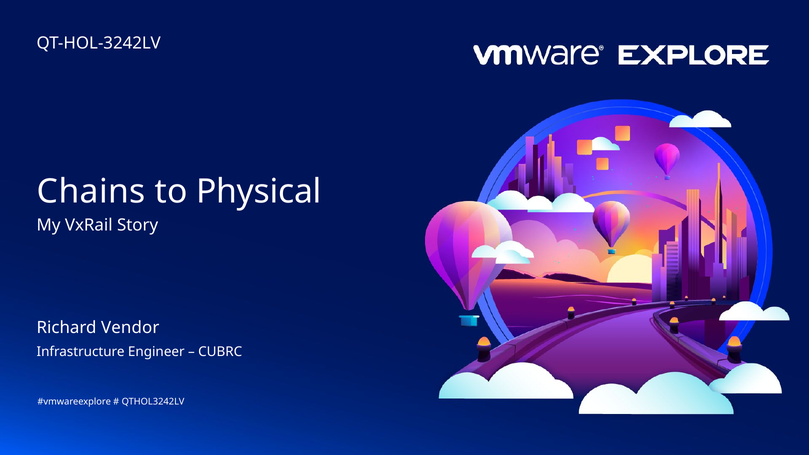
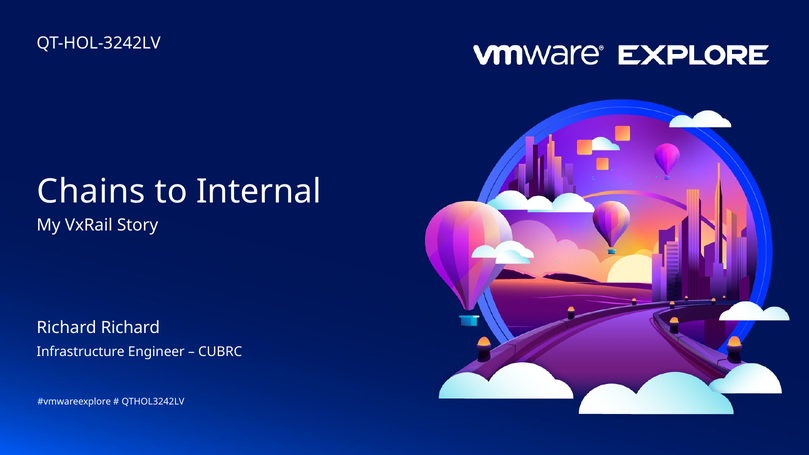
Physical: Physical -> Internal (259, 192)
Vendor: Vendor -> Richard (130, 328)
